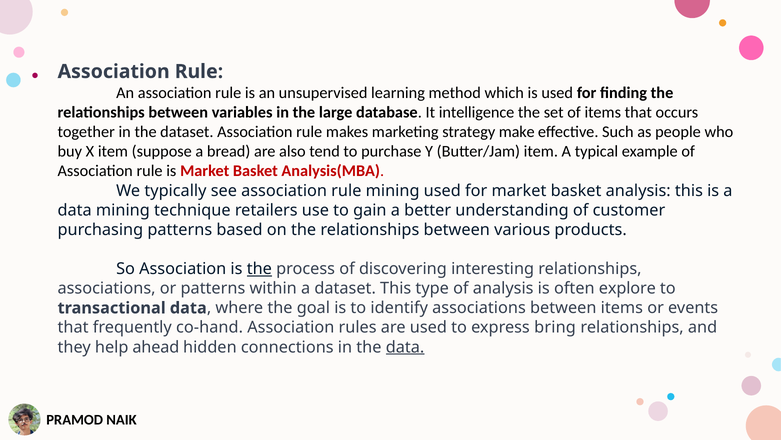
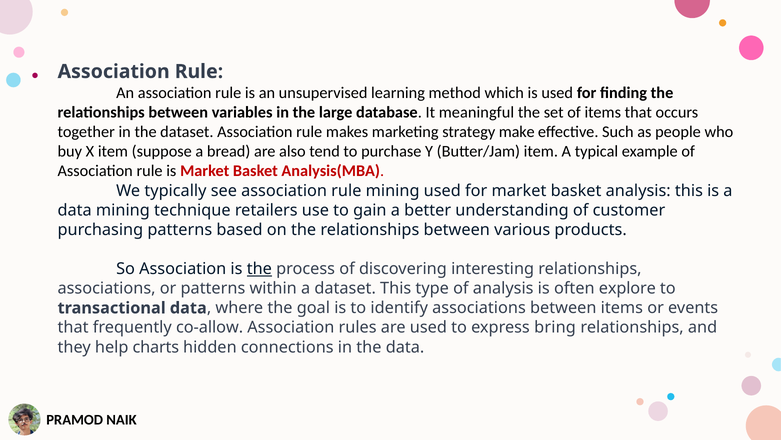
intelligence: intelligence -> meaningful (476, 112)
co-hand: co-hand -> co-allow (210, 327)
ahead: ahead -> charts (156, 347)
data underline: present -> none (405, 347)
